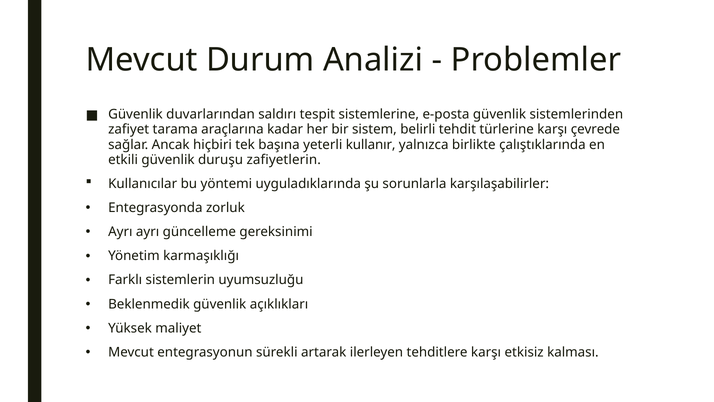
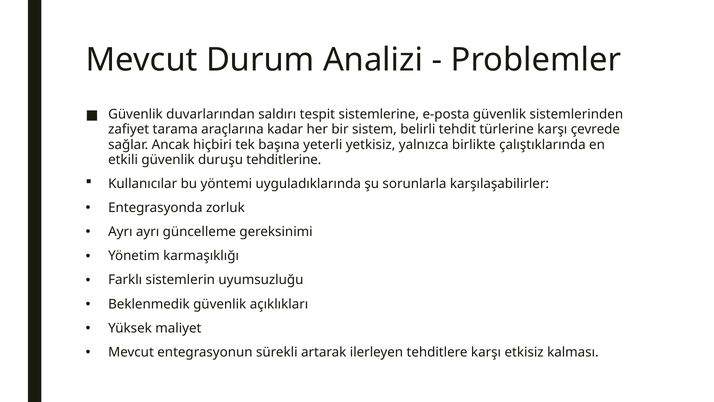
kullanır: kullanır -> yetkisiz (371, 145)
zafiyetlerin: zafiyetlerin -> tehditlerine (284, 160)
